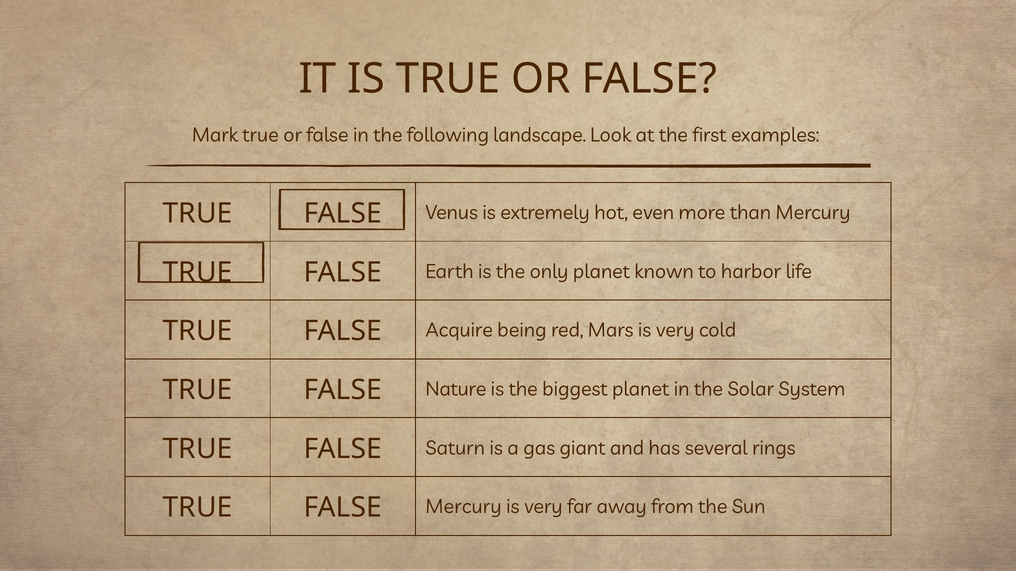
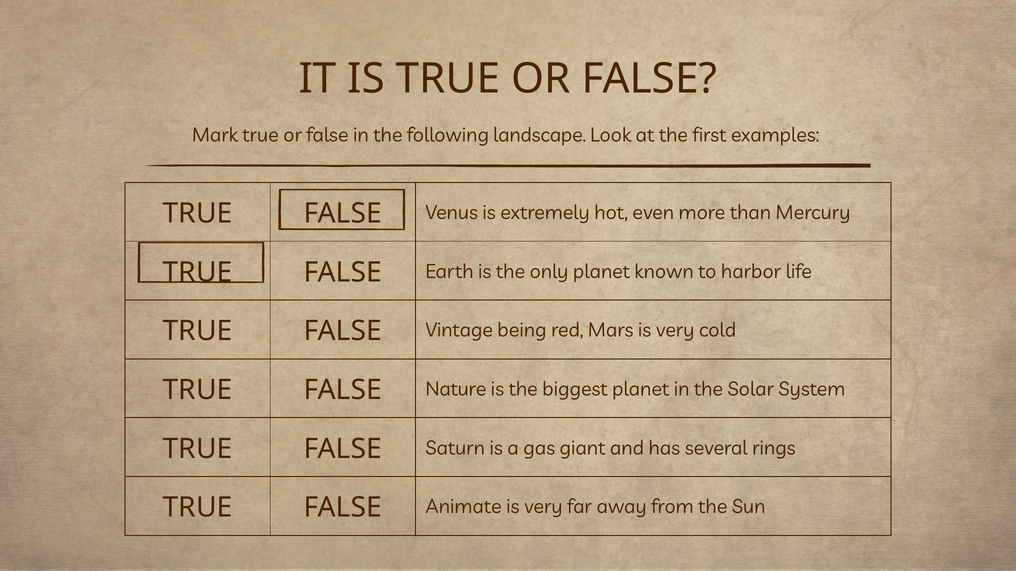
Acquire: Acquire -> Vintage (459, 331)
FALSE Mercury: Mercury -> Animate (464, 507)
